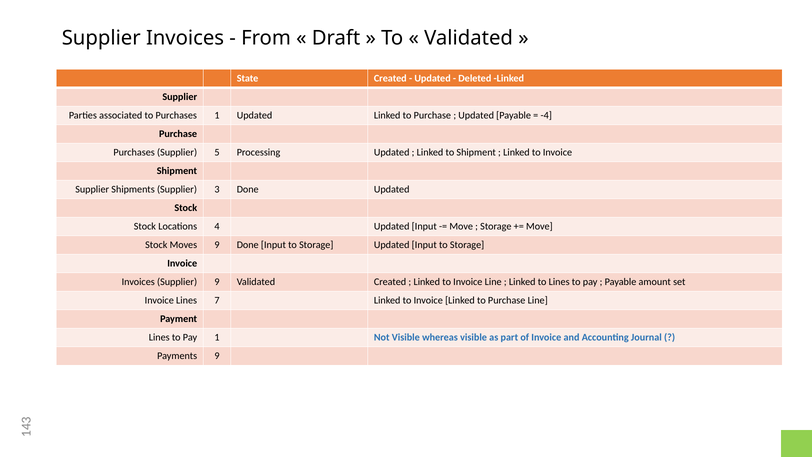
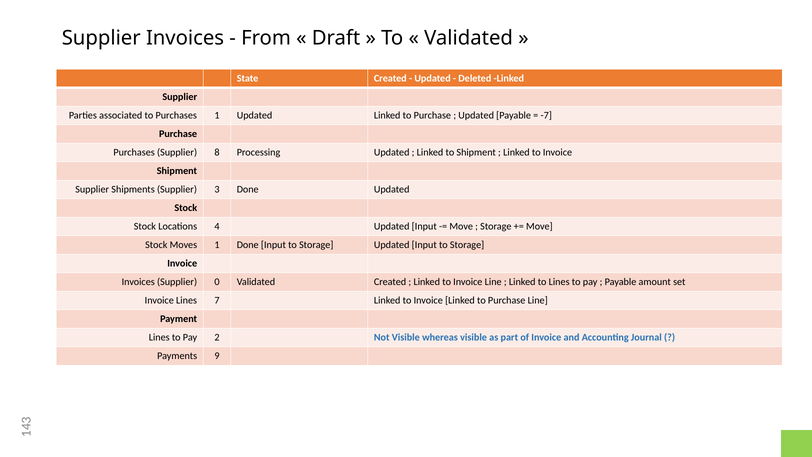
-4: -4 -> -7 (546, 115)
5: 5 -> 8 (217, 152)
Moves 9: 9 -> 1 (217, 245)
Supplier 9: 9 -> 0 (217, 282)
Pay 1: 1 -> 2 (217, 337)
